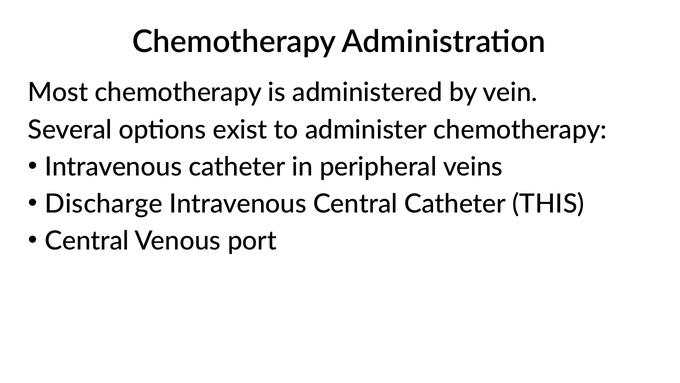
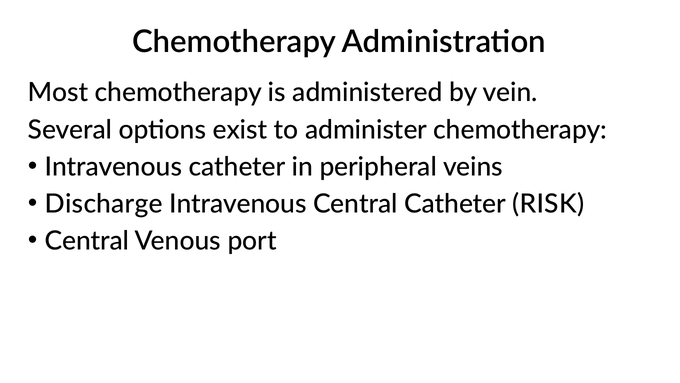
THIS: THIS -> RISK (548, 204)
